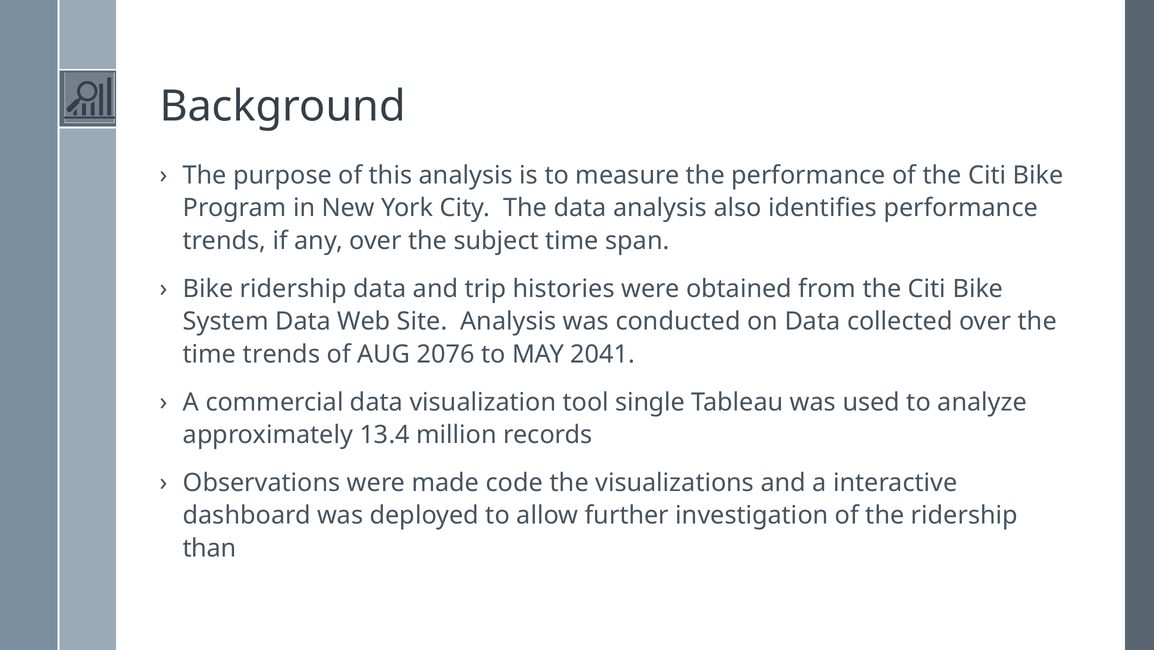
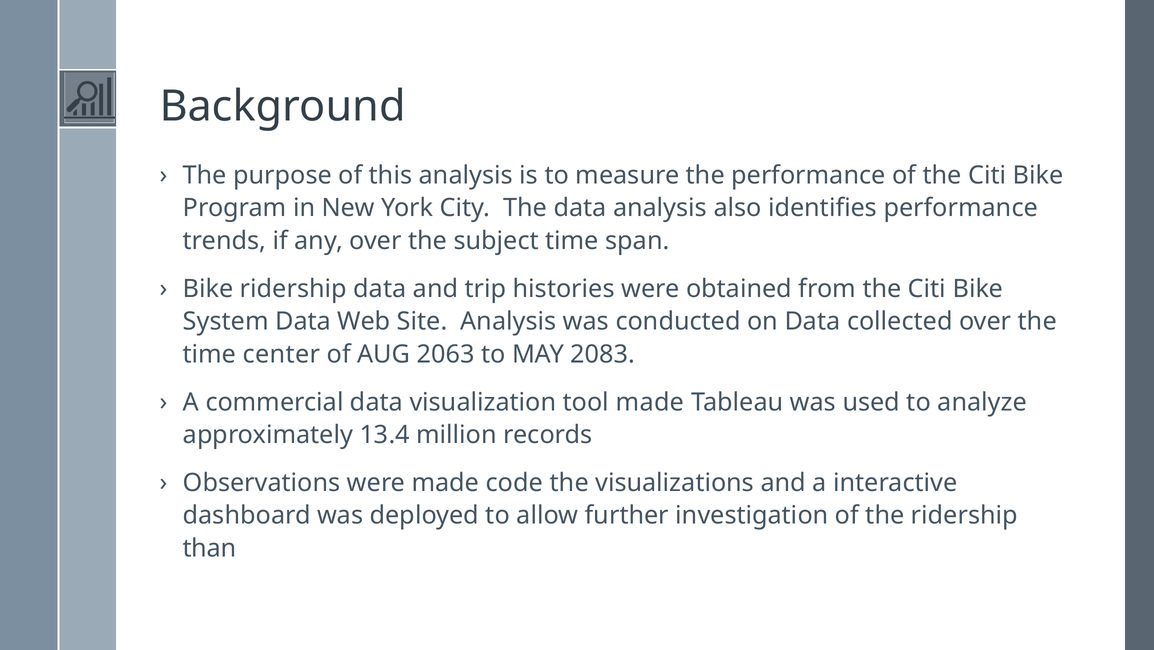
time trends: trends -> center (281, 354)
2076: 2076 -> 2063 (446, 354)
2041: 2041 -> 2083 (603, 354)
tool single: single -> made (650, 402)
